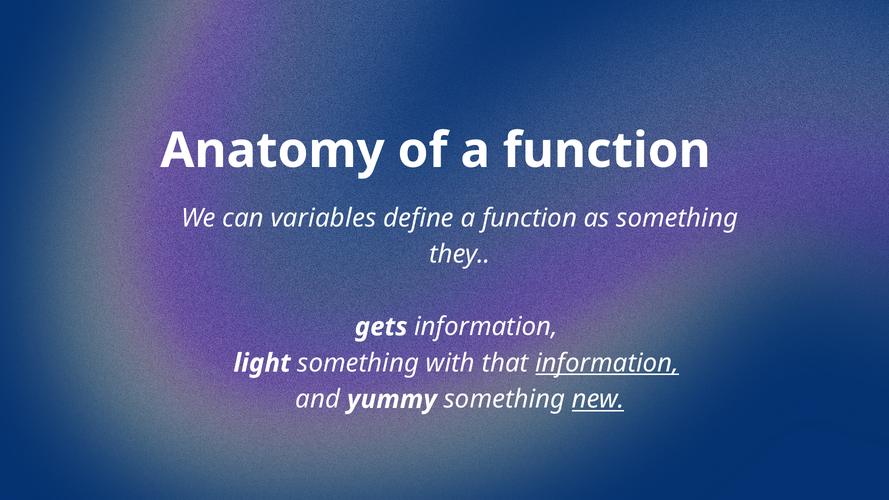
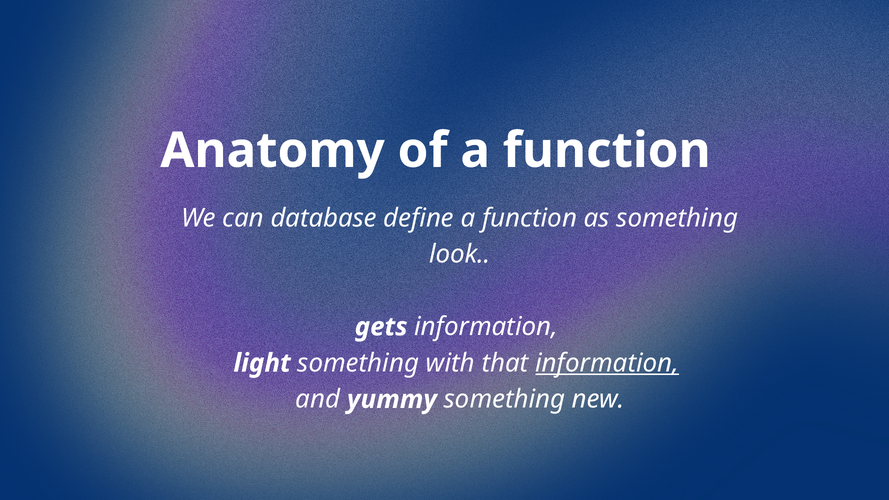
variables: variables -> database (324, 218)
they: they -> look (460, 254)
new underline: present -> none (598, 399)
